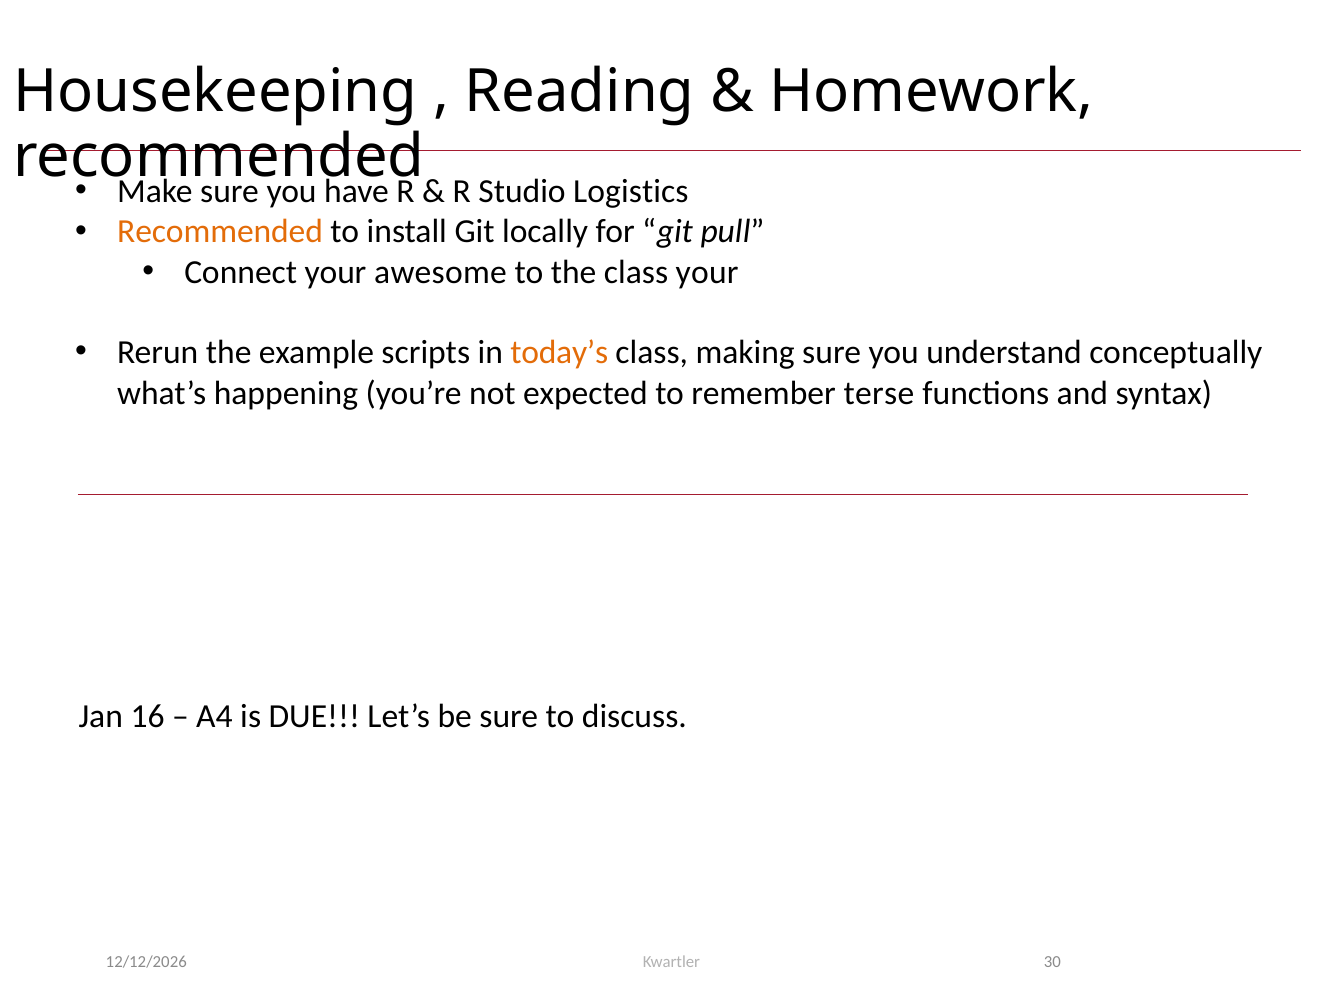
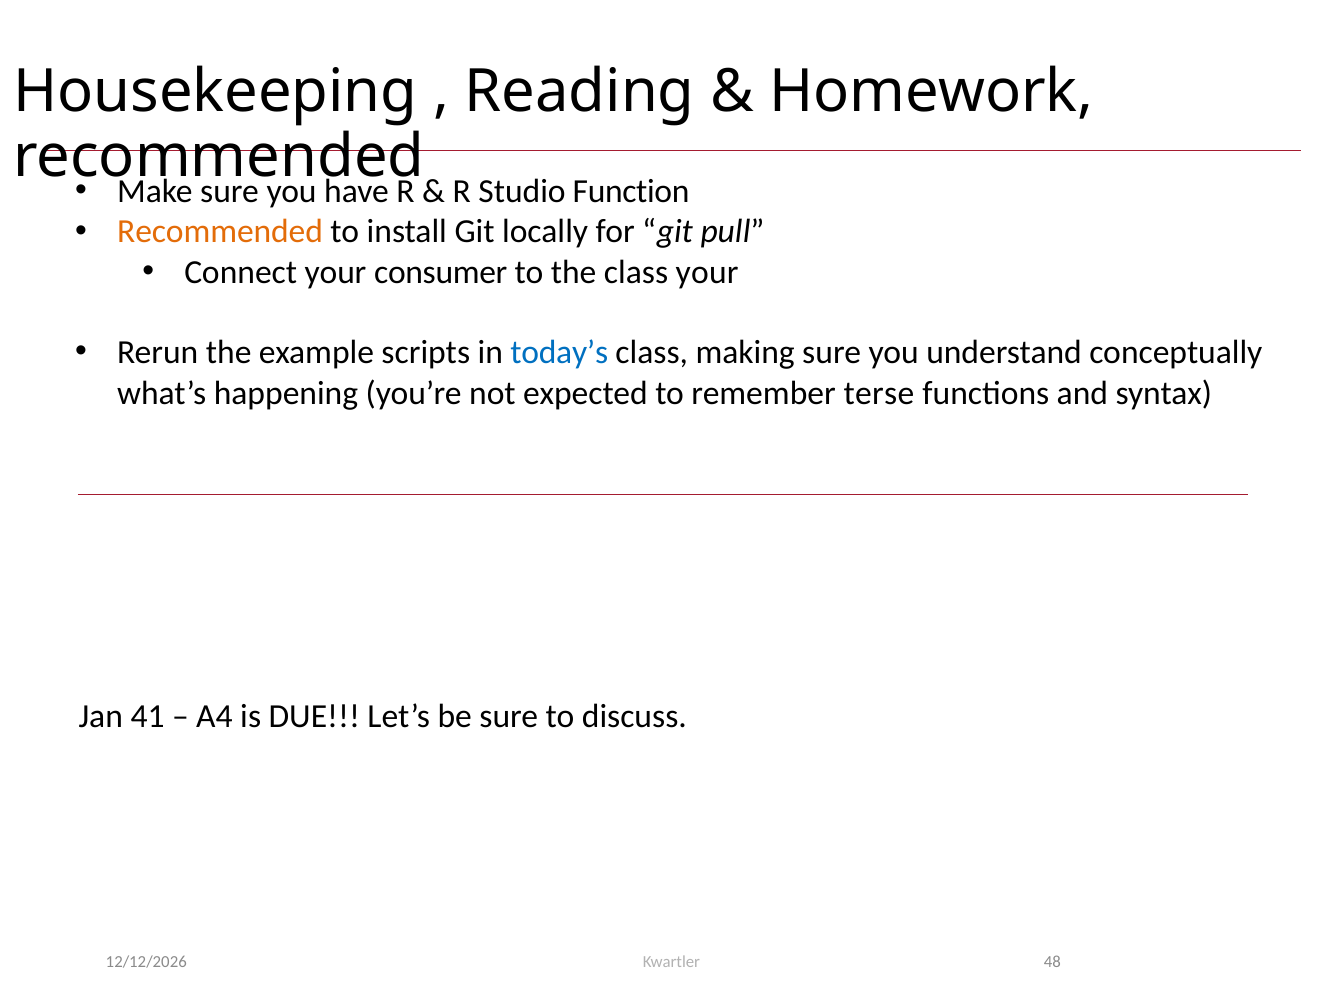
Logistics: Logistics -> Function (631, 191)
awesome: awesome -> consumer (441, 272)
today’s colour: orange -> blue (559, 352)
16: 16 -> 41 (148, 716)
30: 30 -> 48 (1052, 961)
